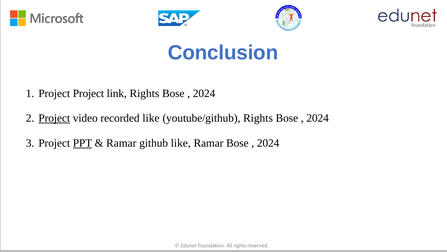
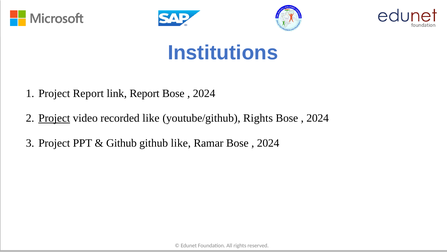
Conclusion: Conclusion -> Institutions (223, 53)
Project Project: Project -> Report (88, 93)
link Rights: Rights -> Report (145, 93)
PPT underline: present -> none (82, 143)
Ramar: Ramar -> Github (121, 143)
